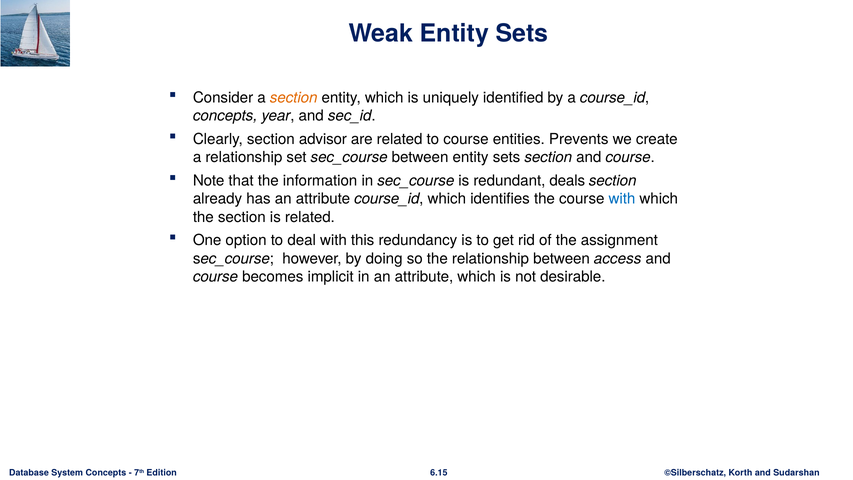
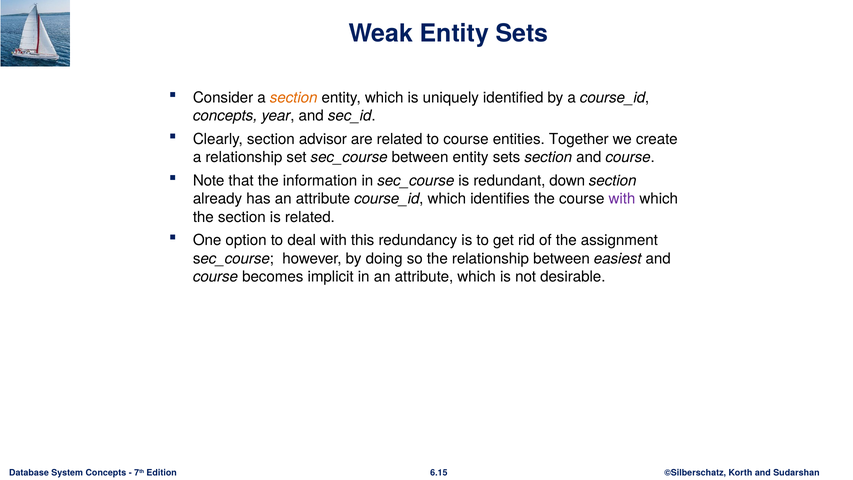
Prevents: Prevents -> Together (579, 139)
deals: deals -> down (567, 181)
with colour: blue -> purple (622, 199)
access: access -> easiest (618, 258)
